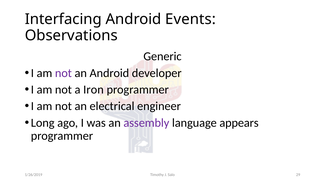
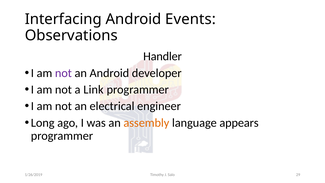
Generic: Generic -> Handler (163, 56)
Iron: Iron -> Link (93, 89)
assembly colour: purple -> orange (146, 123)
